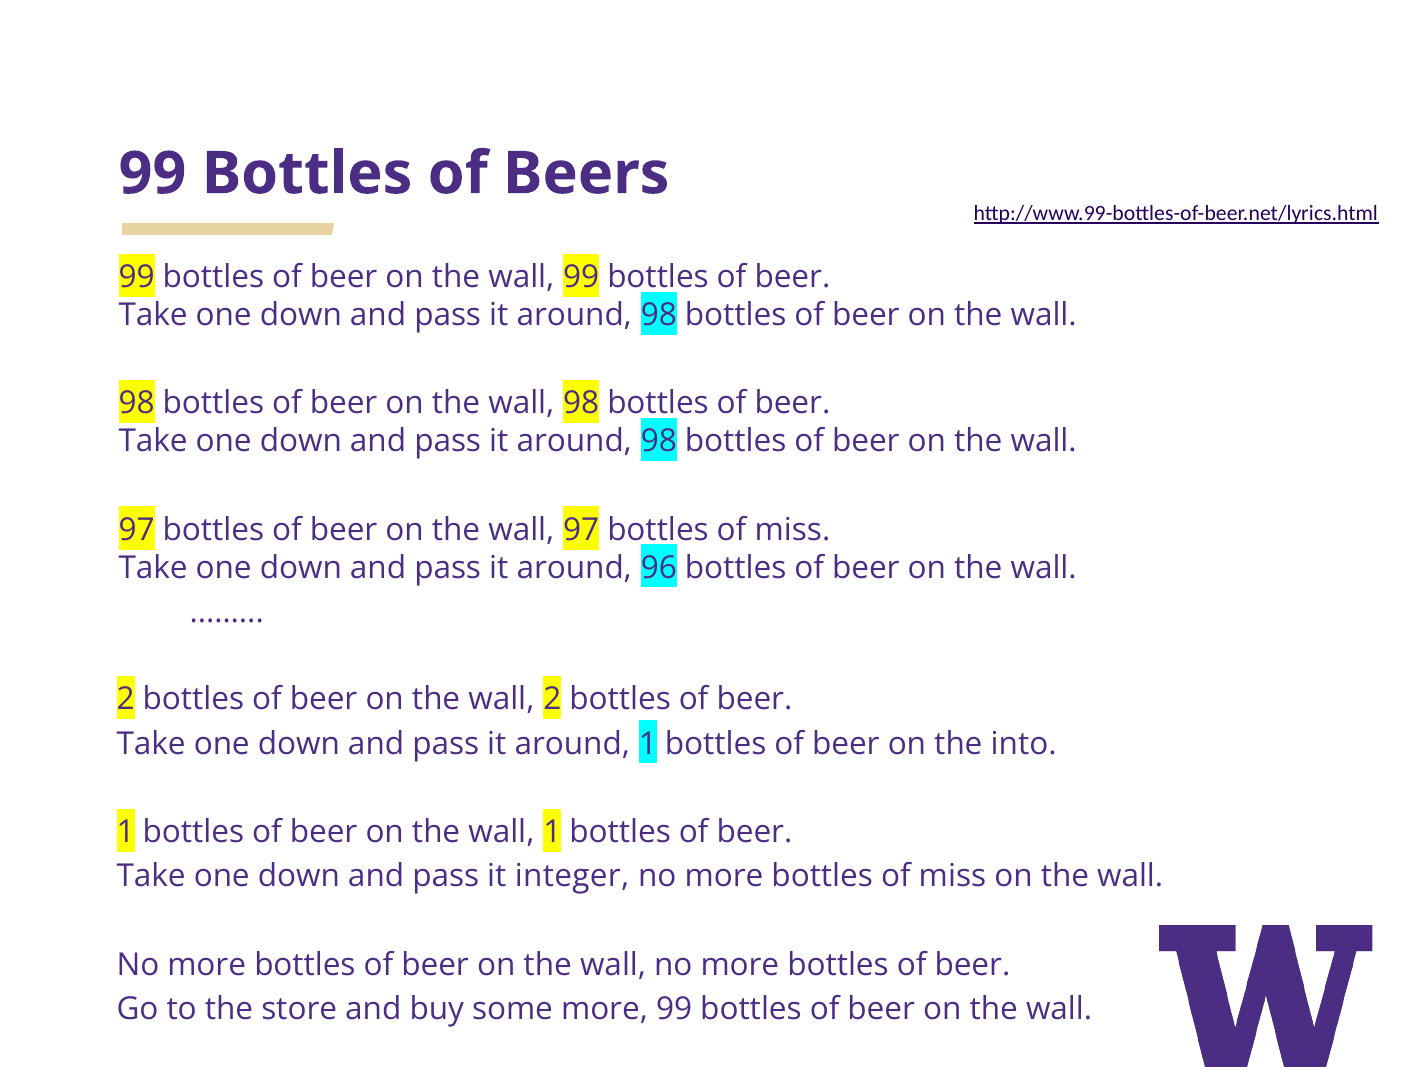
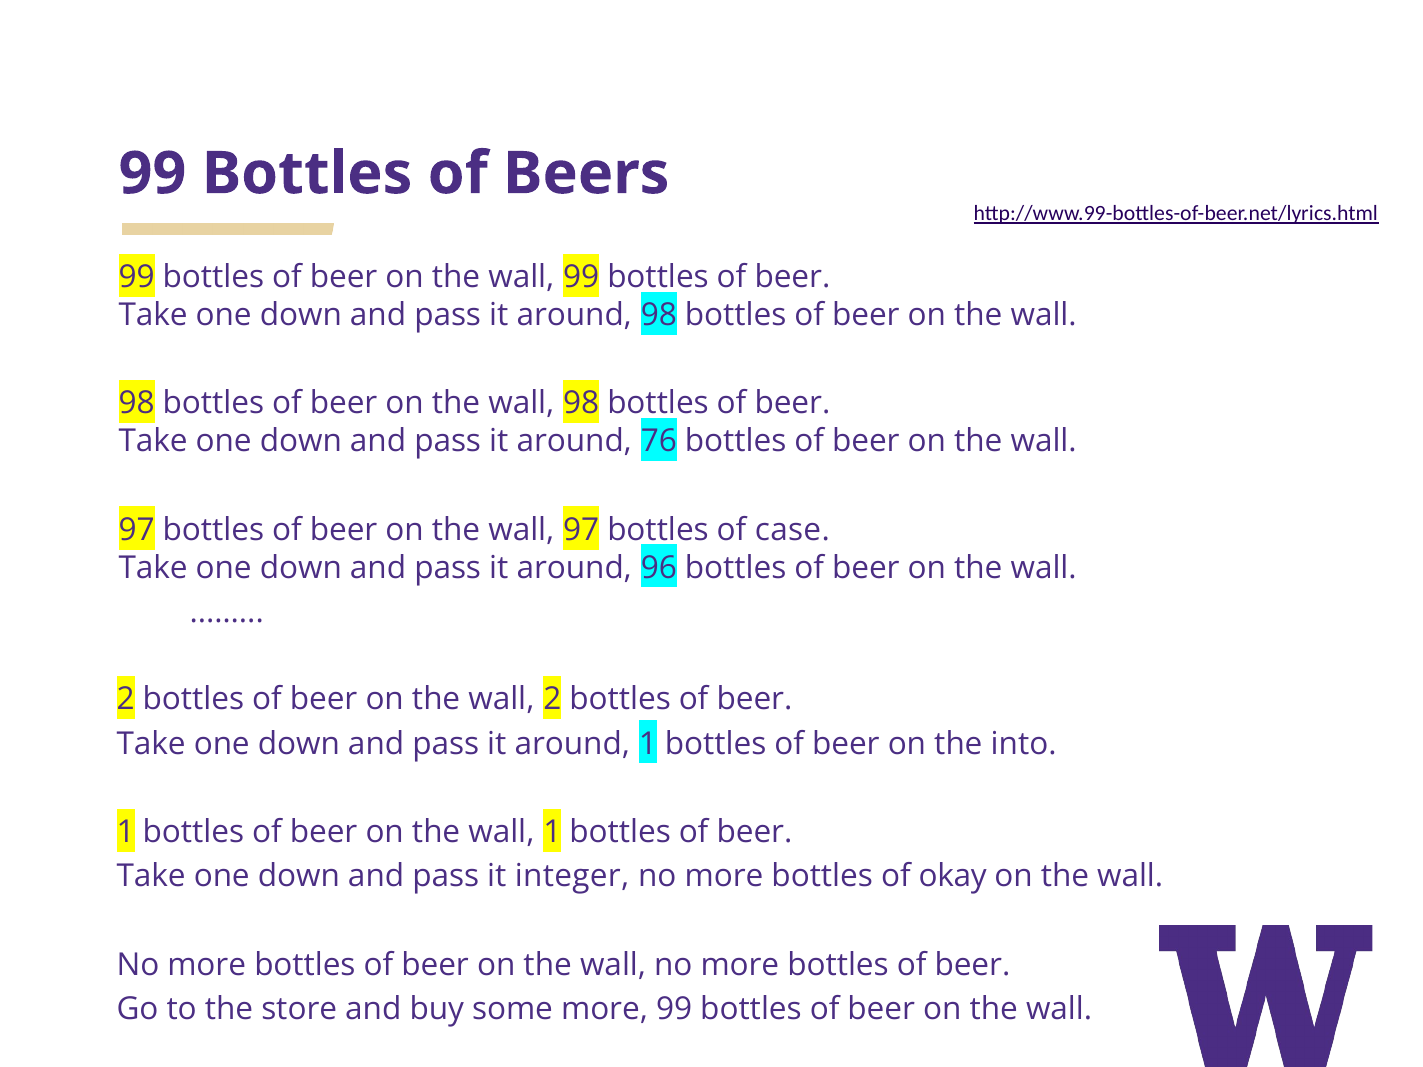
98: 98 -> 76 (659, 441)
97 bottles of miss: miss -> case (792, 530)
more bottles of miss: miss -> okay (953, 877)
